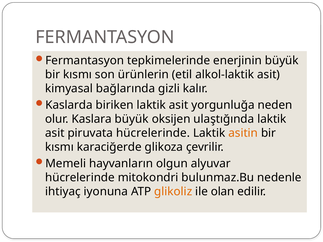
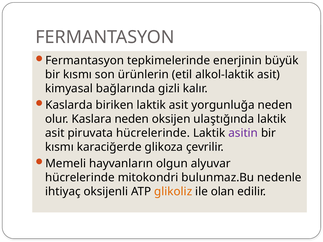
Kaslara büyük: büyük -> neden (132, 119)
asitin colour: orange -> purple (243, 133)
iyonuna: iyonuna -> oksijenli (106, 192)
